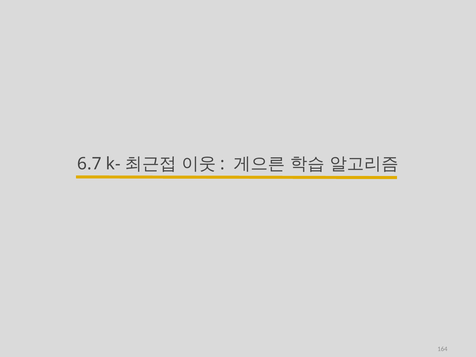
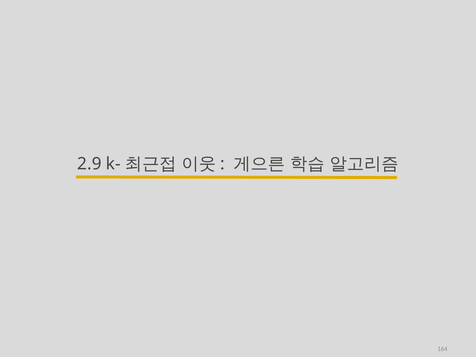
6.7: 6.7 -> 2.9 (89, 164)
